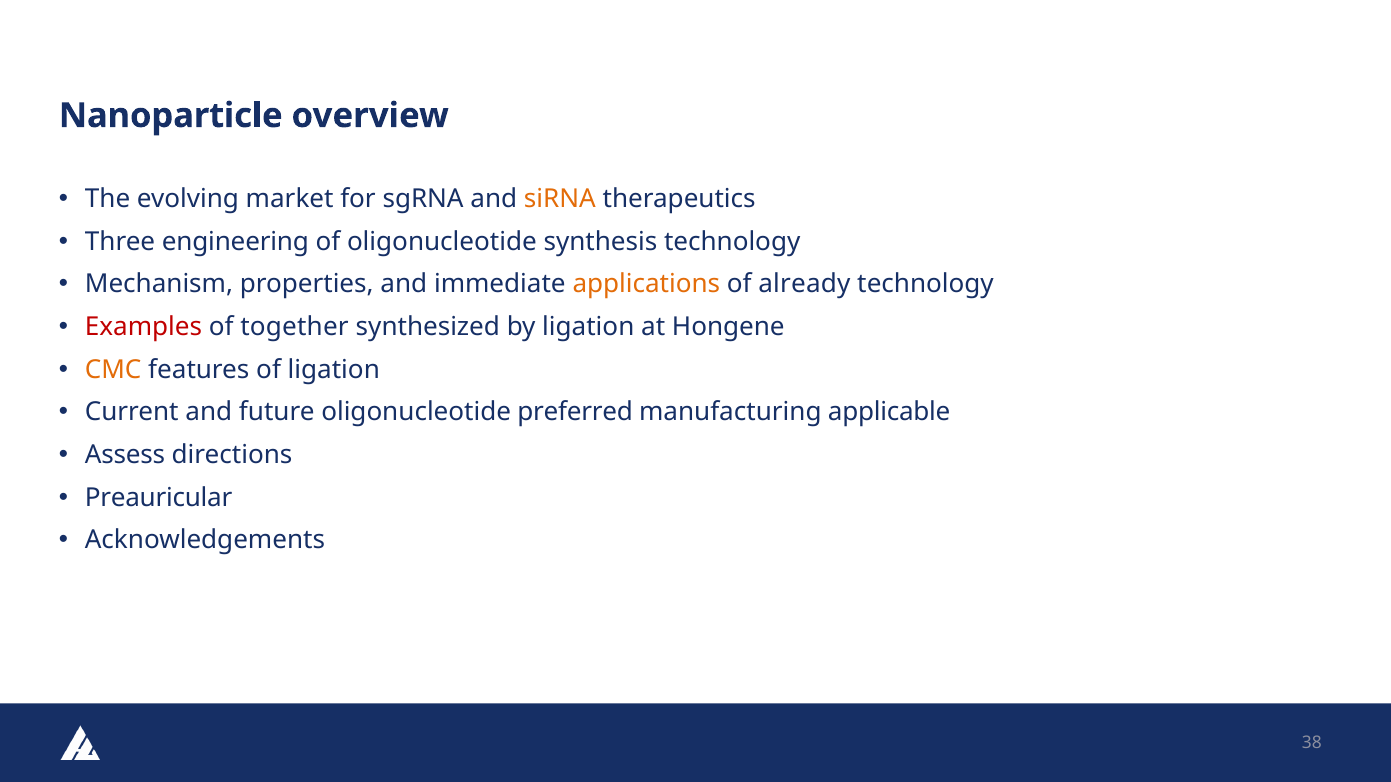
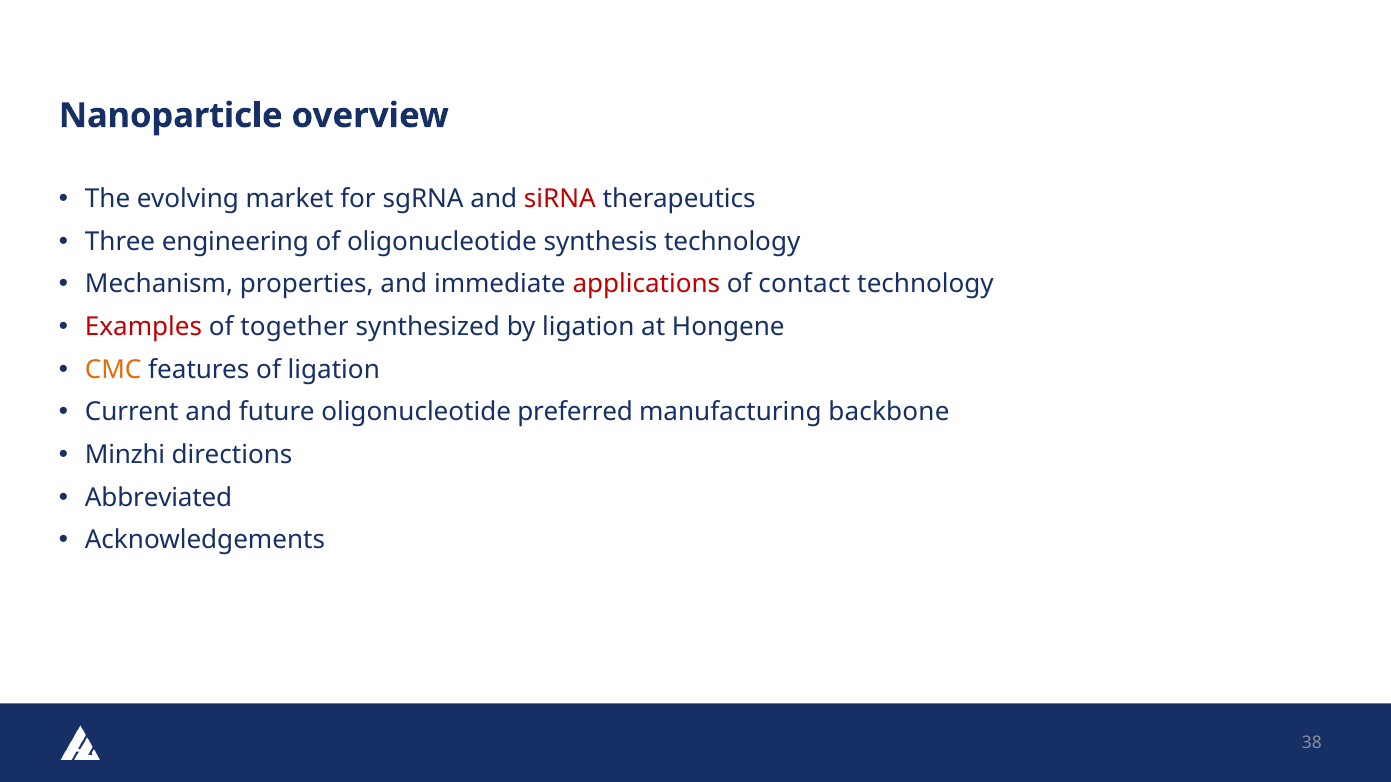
siRNA colour: orange -> red (560, 199)
applications colour: orange -> red (646, 285)
already: already -> contact (804, 285)
applicable: applicable -> backbone (889, 413)
Assess: Assess -> Minzhi (125, 455)
Preauricular: Preauricular -> Abbreviated (159, 498)
